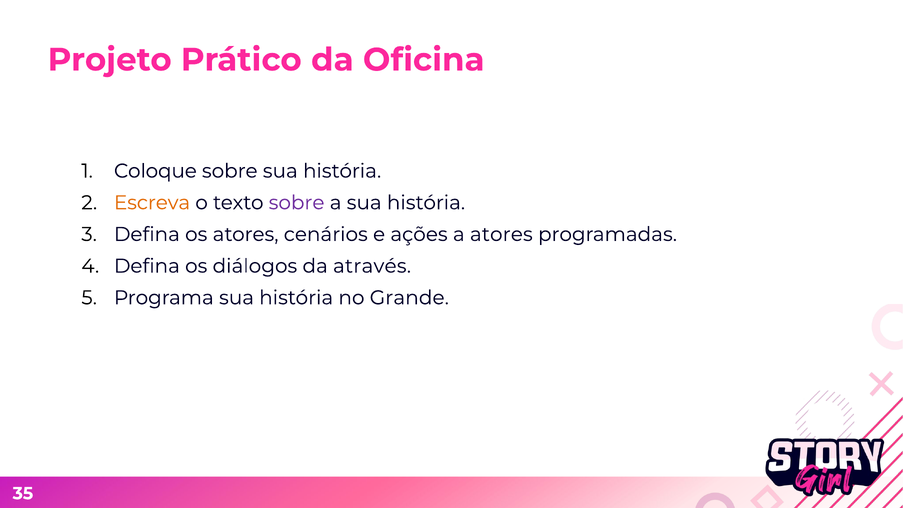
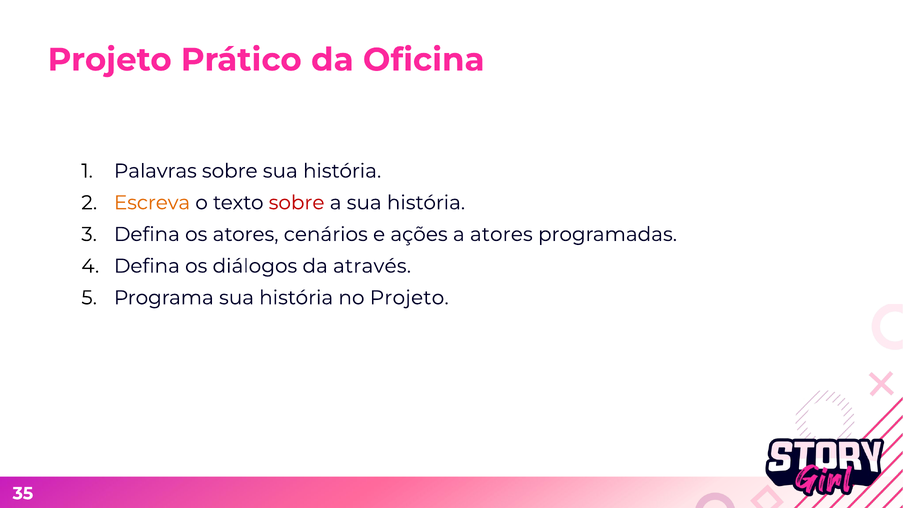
Coloque: Coloque -> Palavras (155, 171)
sobre colour: purple -> red (297, 203)
no Grande: Grande -> Projeto (409, 298)
